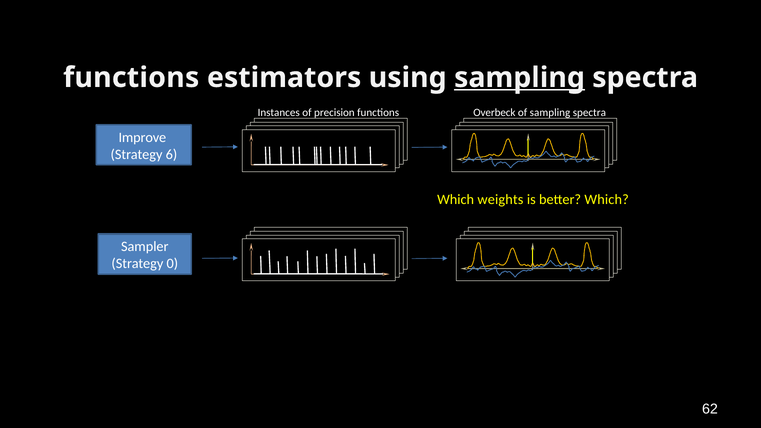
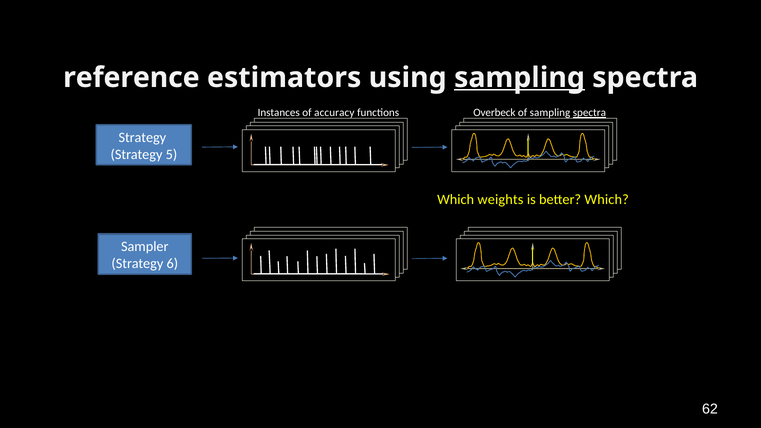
functions: functions -> reference (131, 78)
precision: precision -> accuracy (334, 113)
spectra underline: none -> present (589, 113)
Improve: Improve -> Strategy (142, 137)
6: 6 -> 5 (171, 154)
0: 0 -> 6 (172, 264)
